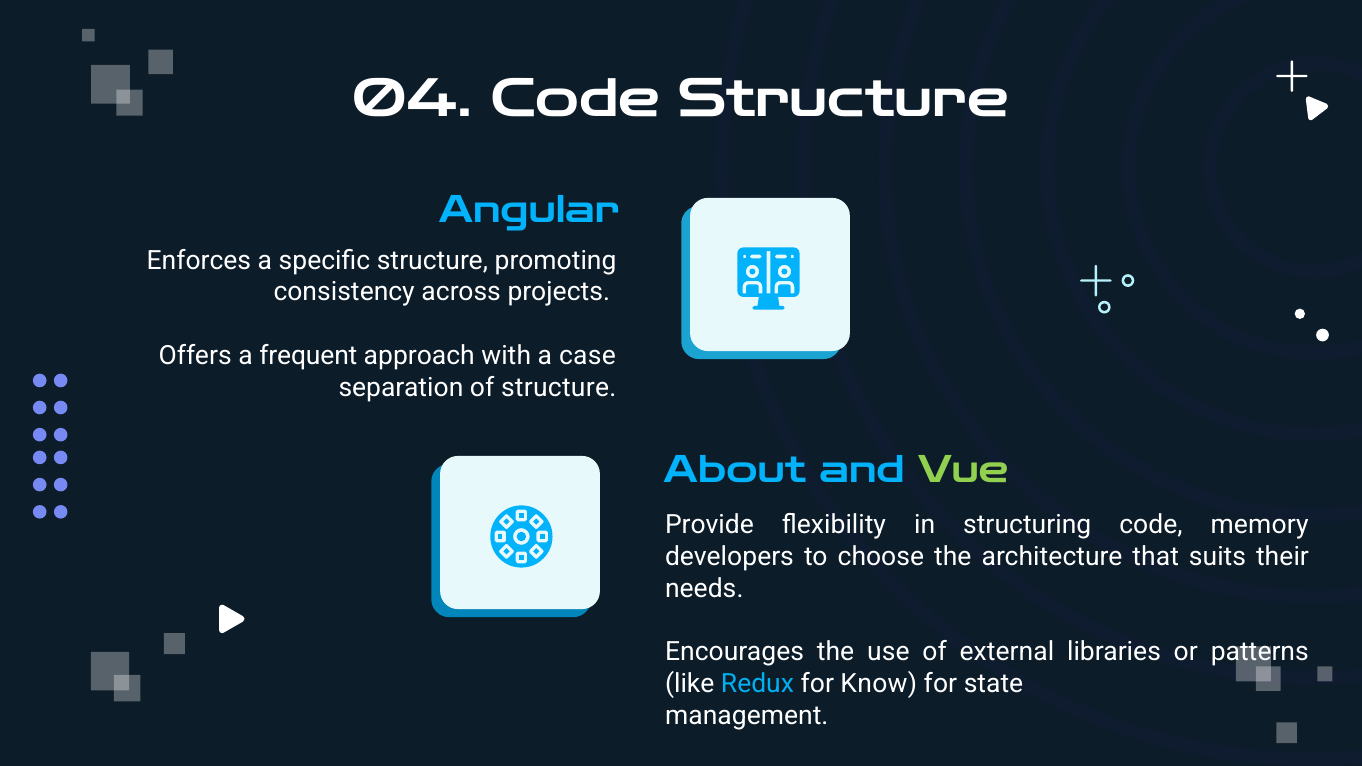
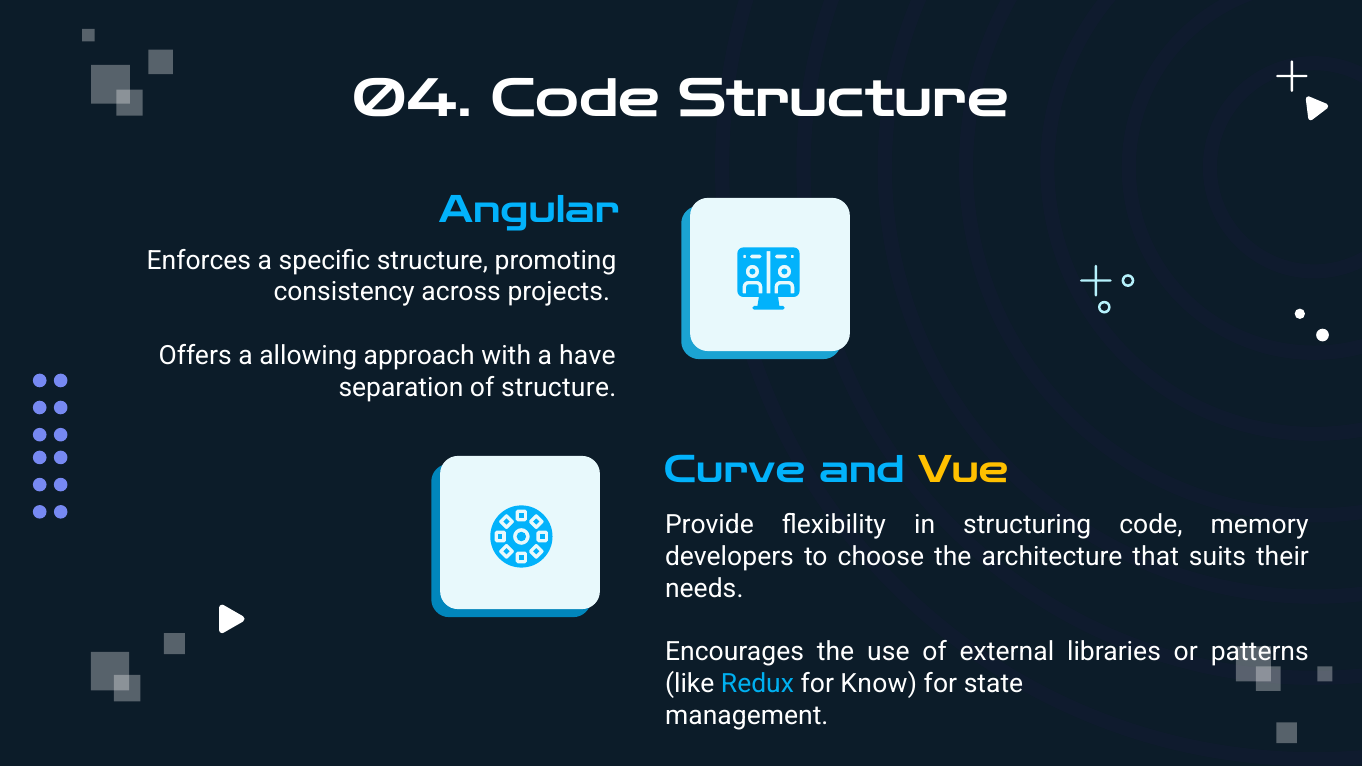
frequent: frequent -> allowing (308, 356)
case: case -> have (587, 356)
About: About -> Curve (735, 470)
Vue colour: light green -> yellow (963, 470)
